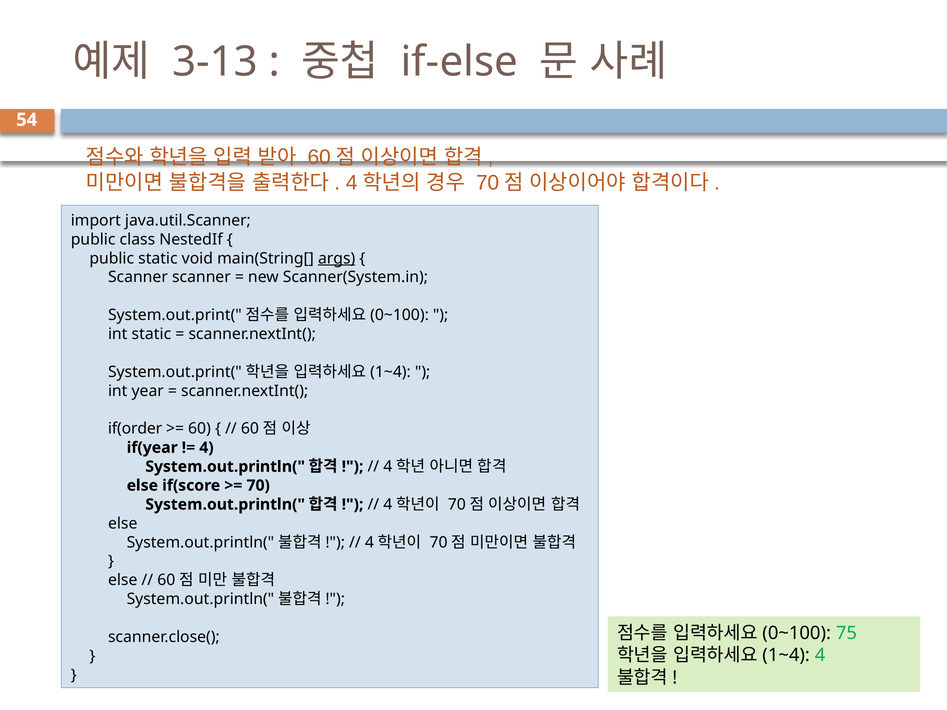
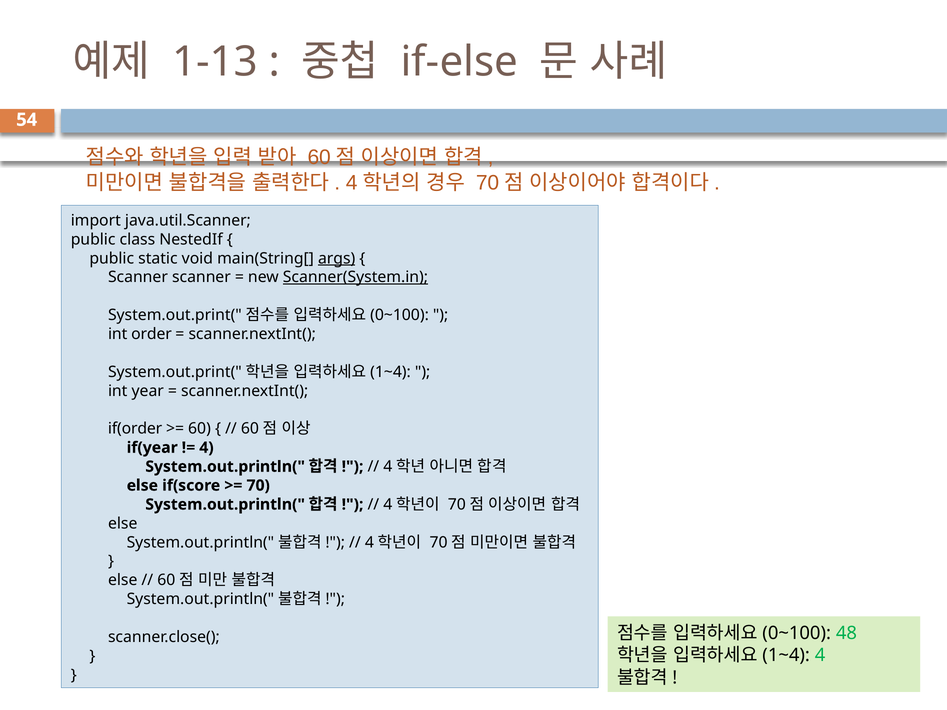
3-13: 3-13 -> 1-13 (215, 62)
Scanner(System.in underline: none -> present (355, 277)
int static: static -> order (152, 334)
75: 75 -> 48 (846, 634)
